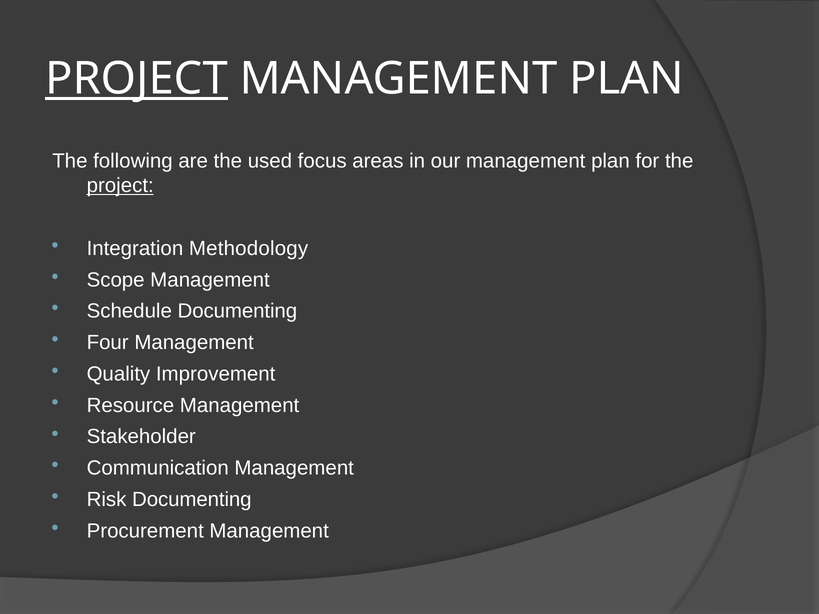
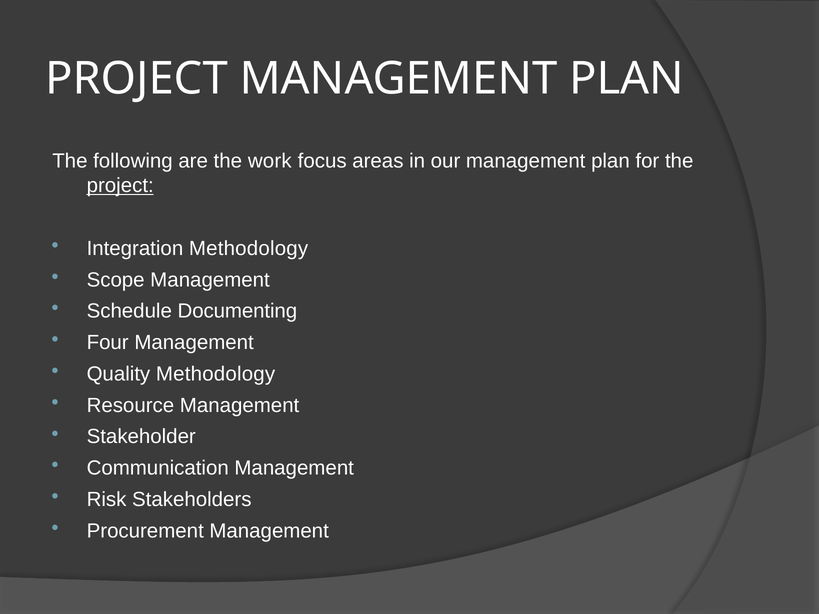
PROJECT underline: present -> none (137, 79)
used: used -> work (270, 161)
Quality Improvement: Improvement -> Methodology (216, 374)
Risk Documenting: Documenting -> Stakeholders (192, 500)
